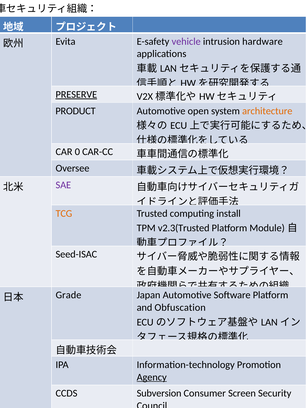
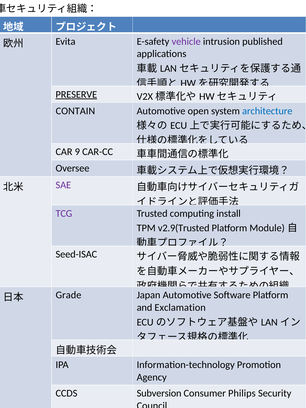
hardware: hardware -> published (262, 41)
PRODUCT: PRODUCT -> CONTAIN (75, 111)
architecture colour: orange -> blue (267, 111)
0: 0 -> 9 (77, 152)
TCG colour: orange -> purple (64, 214)
v2.3(Trusted: v2.3(Trusted -> v2.9(Trusted (184, 228)
Obfuscation: Obfuscation -> Exclamation (180, 308)
Agency underline: present -> none (152, 377)
Screen: Screen -> Philips (242, 393)
